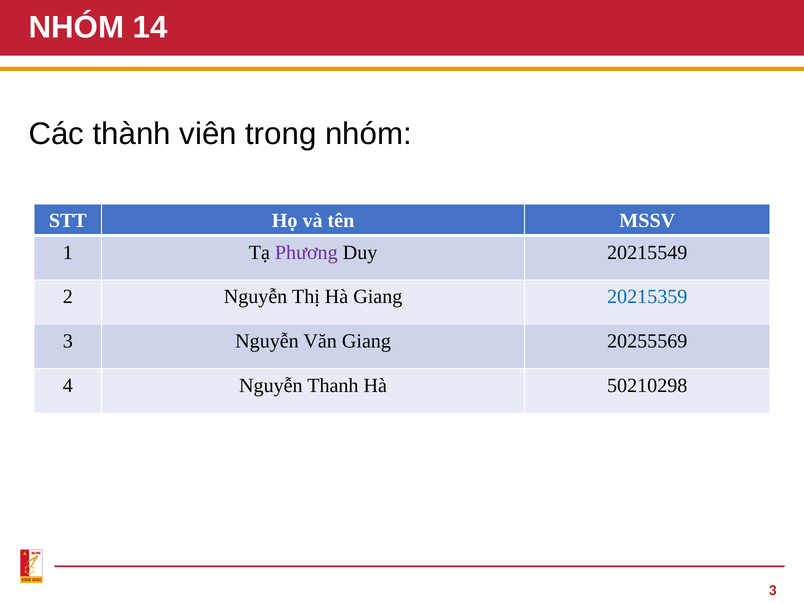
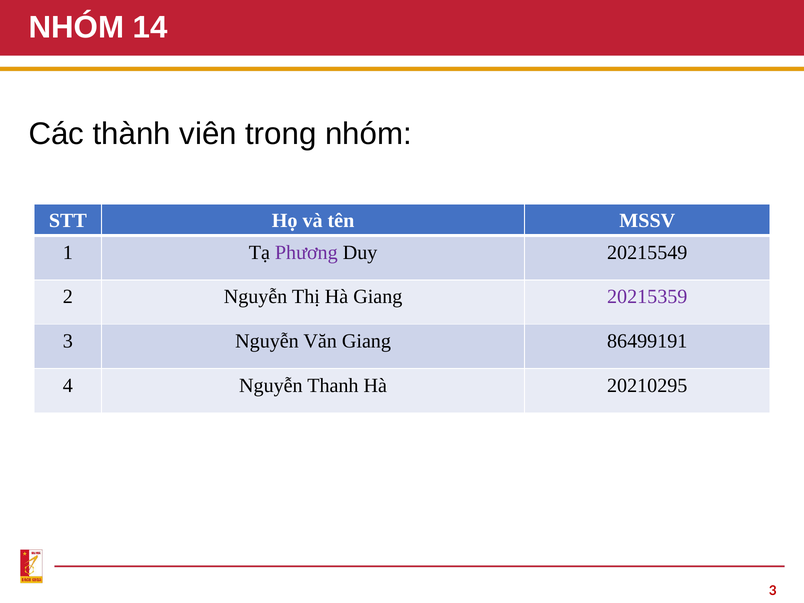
20215359 colour: blue -> purple (647, 297)
20255569: 20255569 -> 86499191 (647, 341)
50210298: 50210298 -> 20210295 (647, 385)
